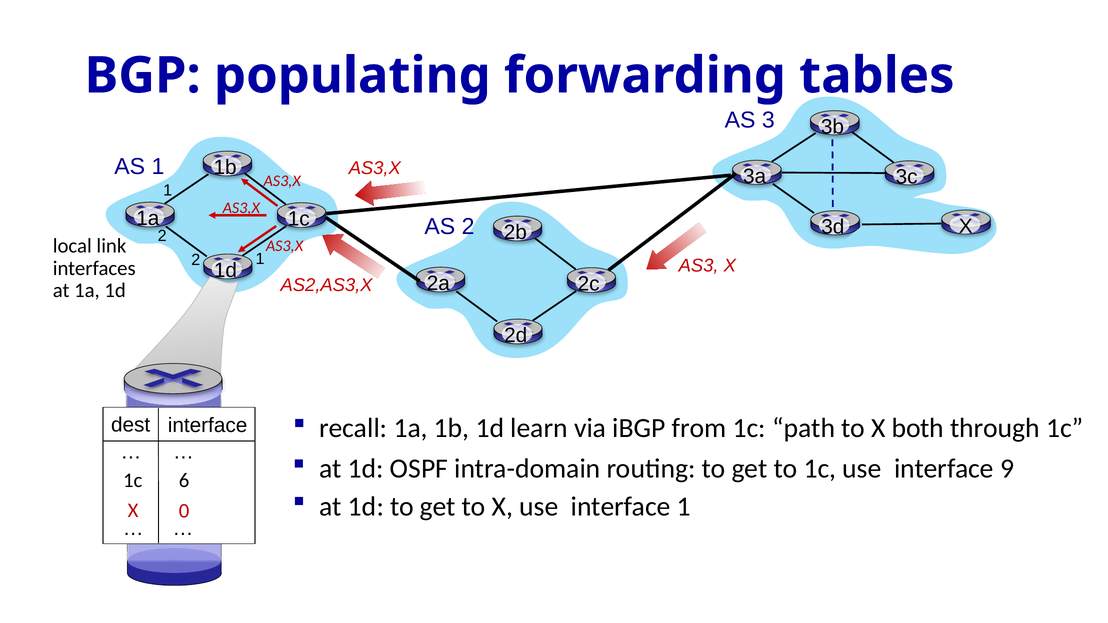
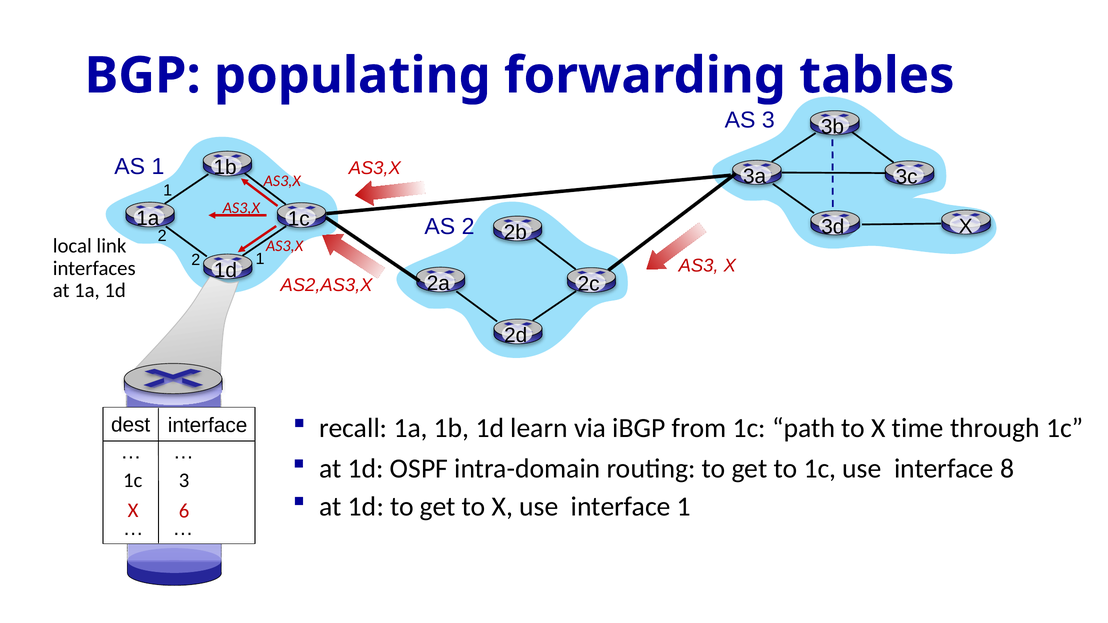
both: both -> time (918, 429)
9: 9 -> 8 (1007, 469)
1c 6: 6 -> 3 (184, 481)
0: 0 -> 6 (184, 511)
